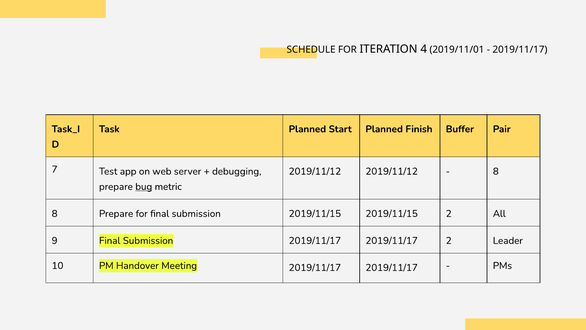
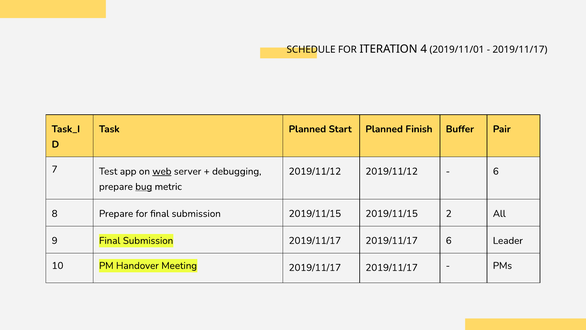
web underline: none -> present (162, 171)
8: 8 -> 6 (496, 171)
2019/11/17 2: 2 -> 6 (449, 240)
